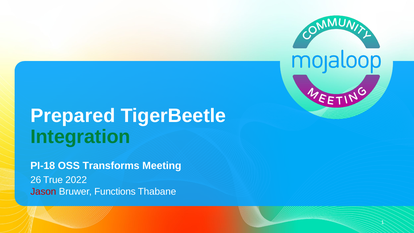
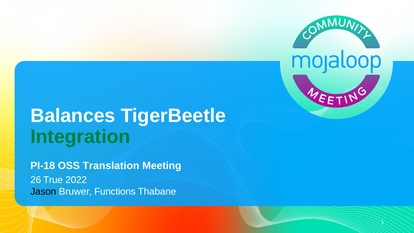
Prepared: Prepared -> Balances (73, 116)
Transforms: Transforms -> Translation (111, 166)
Jason colour: red -> black (43, 192)
